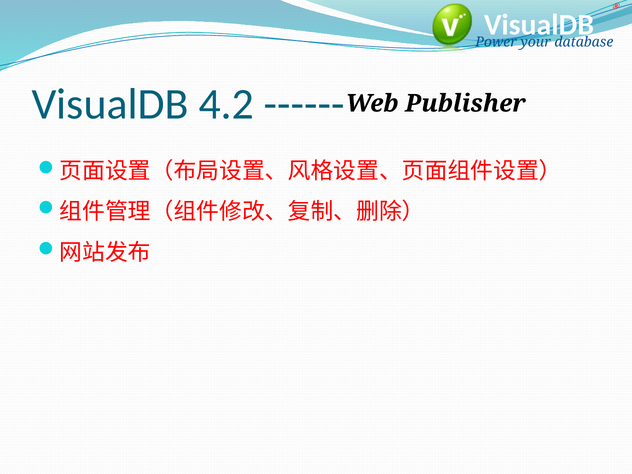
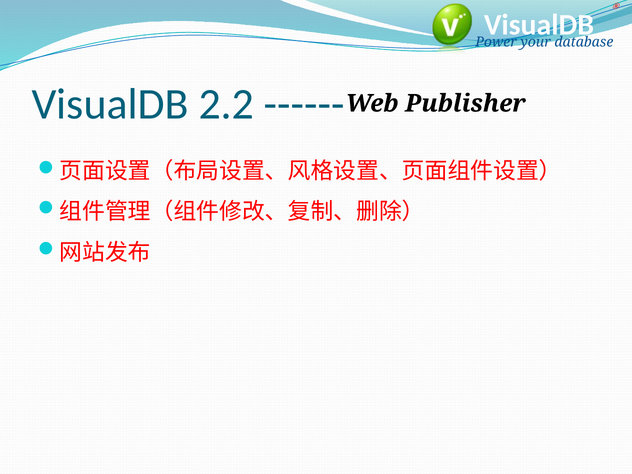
4.2: 4.2 -> 2.2 (226, 104)
